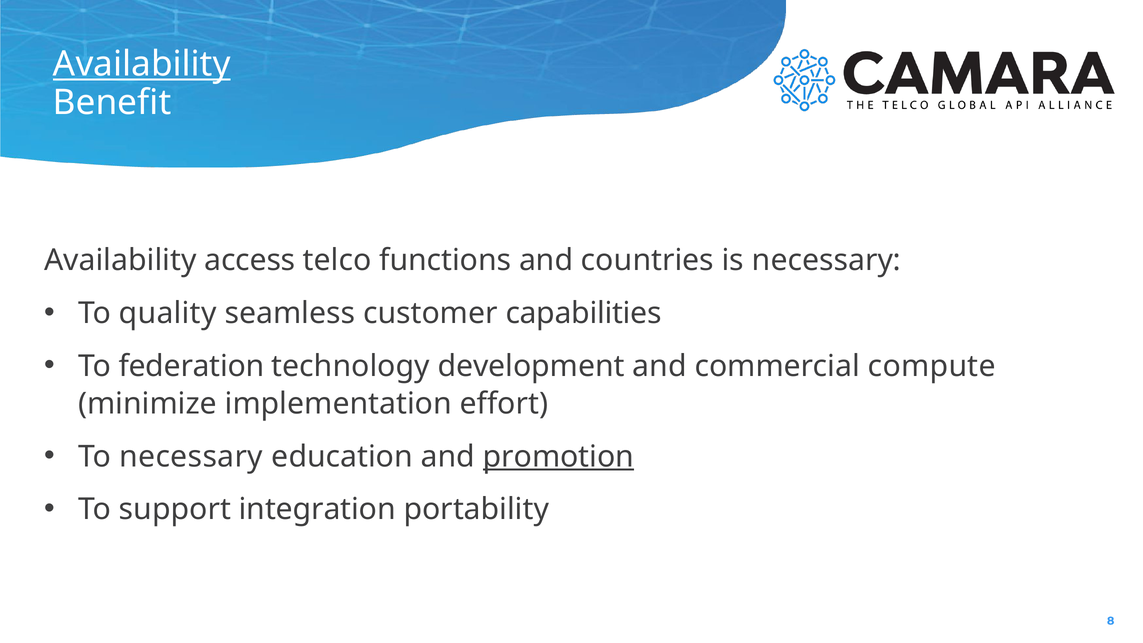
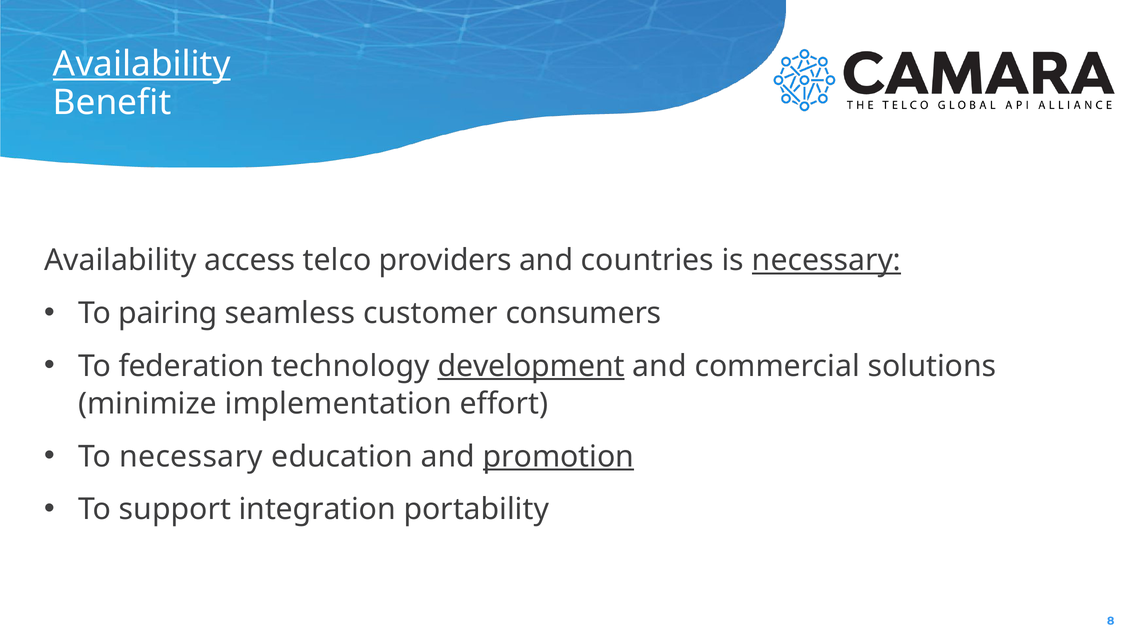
functions: functions -> providers (445, 261)
necessary underline: none -> present (826, 261)
quality: quality -> pairing (168, 313)
capabilities: capabilities -> consumers (583, 313)
development underline: none -> present (531, 366)
compute: compute -> solutions (932, 366)
